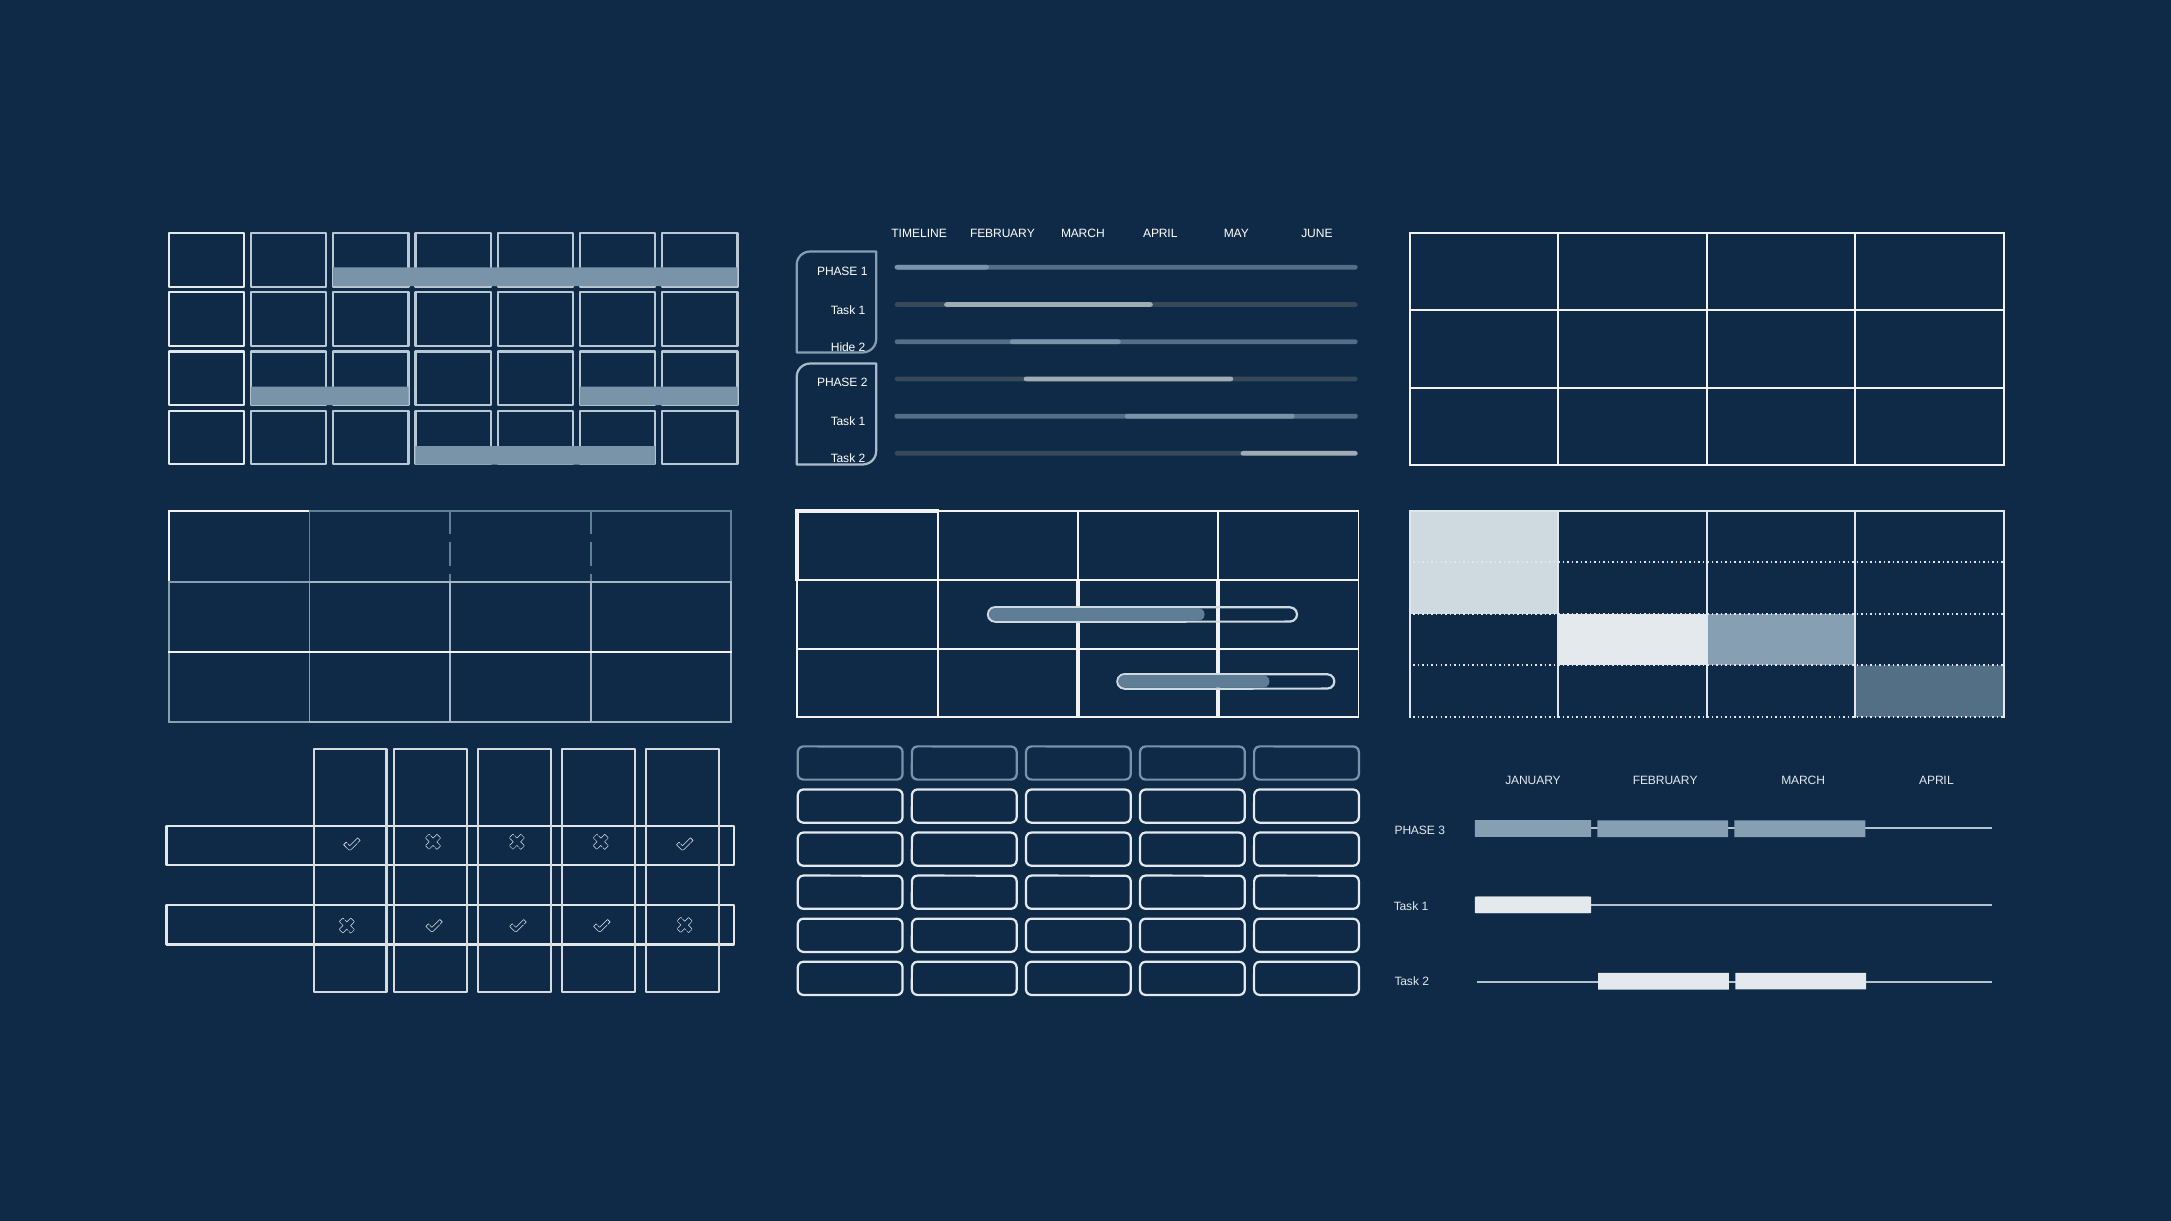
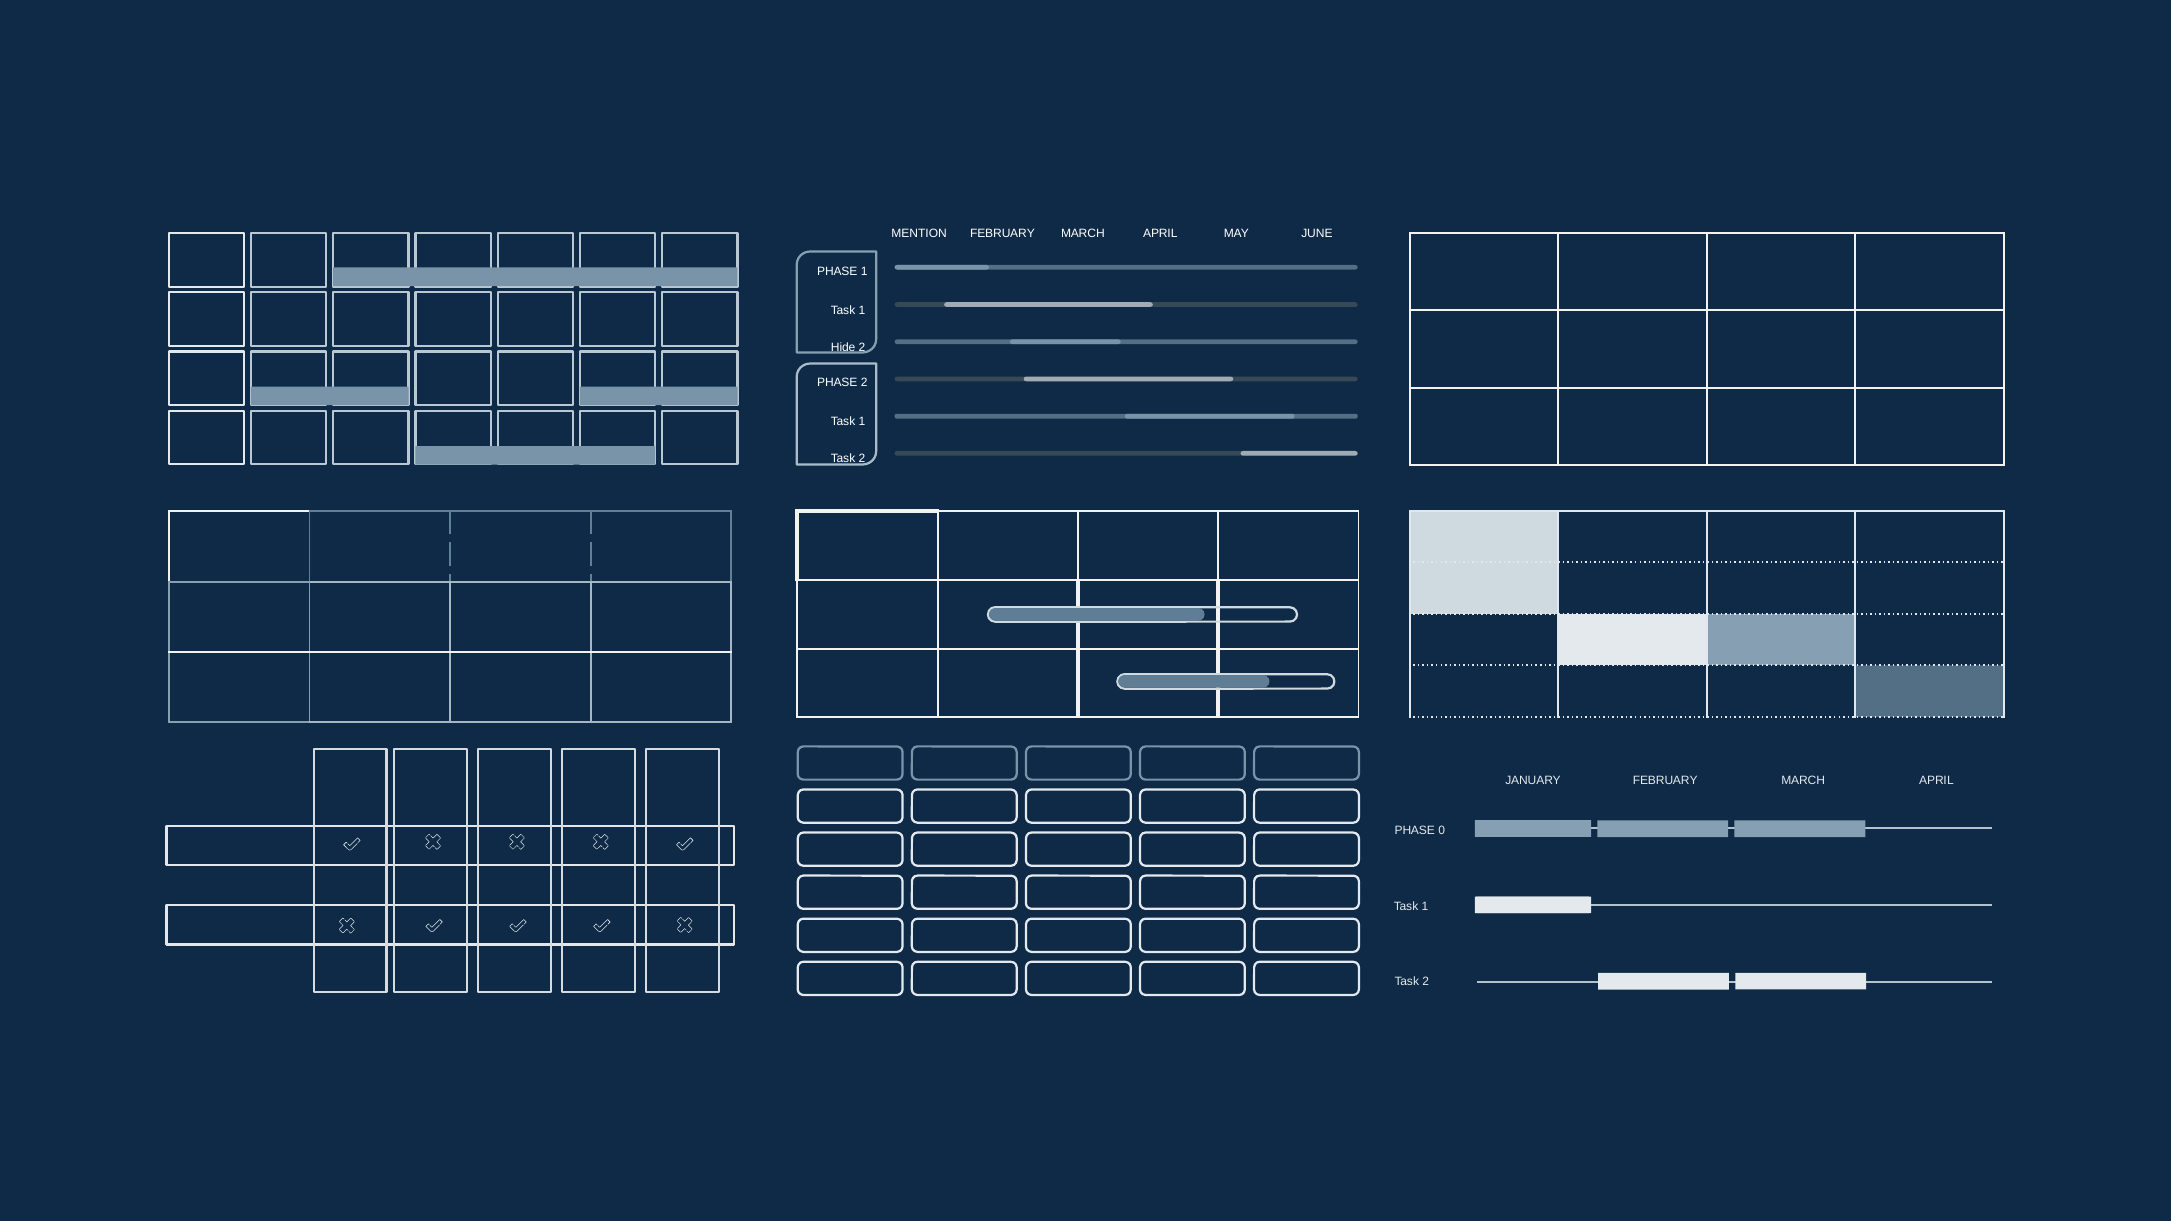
TIMELINE: TIMELINE -> MENTION (919, 234)
3: 3 -> 0 (1442, 831)
